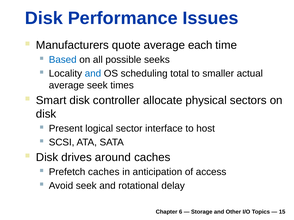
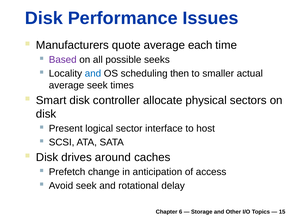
Based colour: blue -> purple (63, 60)
total: total -> then (180, 74)
Prefetch caches: caches -> change (104, 172)
